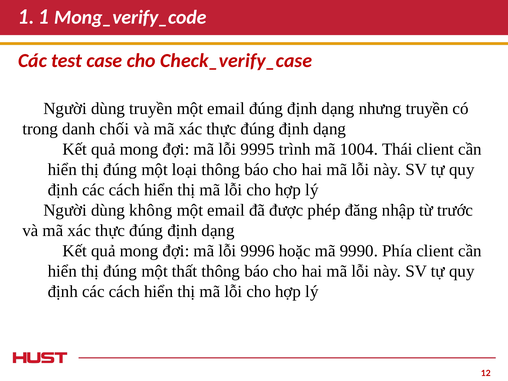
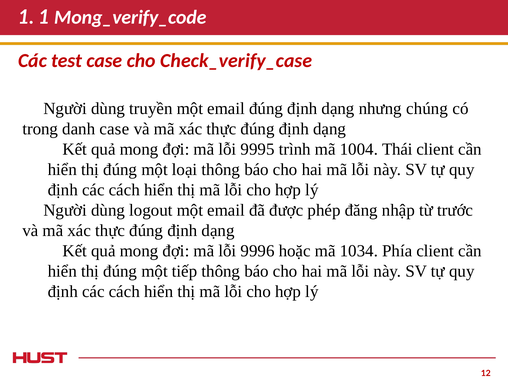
nhưng truyền: truyền -> chúng (427, 109)
danh chối: chối -> case (114, 129)
không: không -> logout (151, 210)
9990: 9990 -> 1034 (359, 251)
thất: thất -> tiếp (185, 271)
